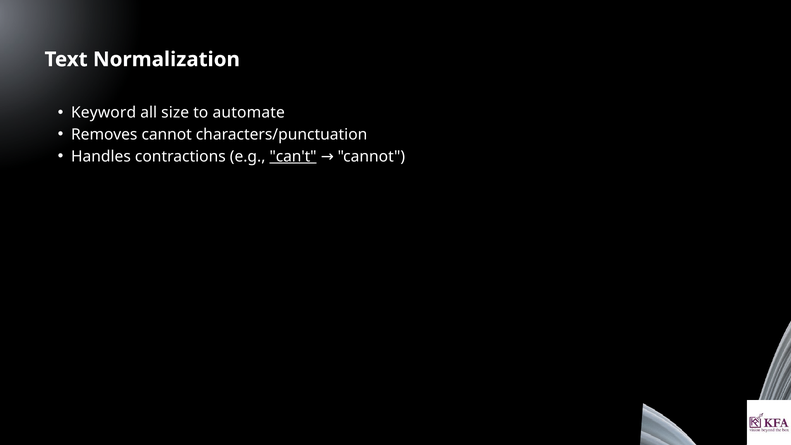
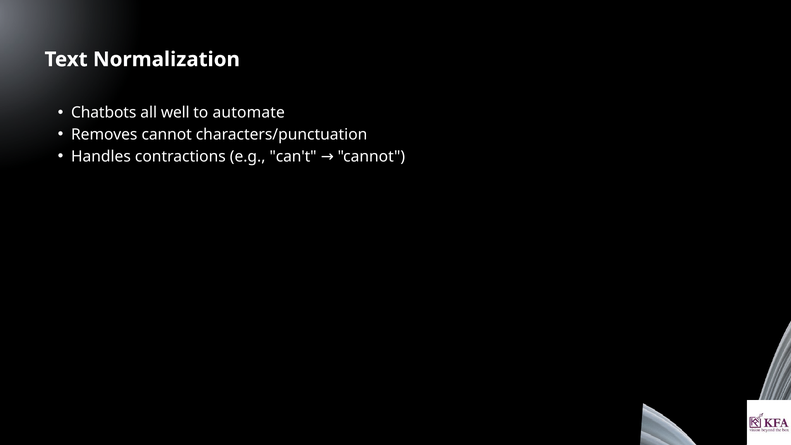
Keyword: Keyword -> Chatbots (104, 113)
size: size -> well (175, 113)
can't underline: present -> none (293, 156)
